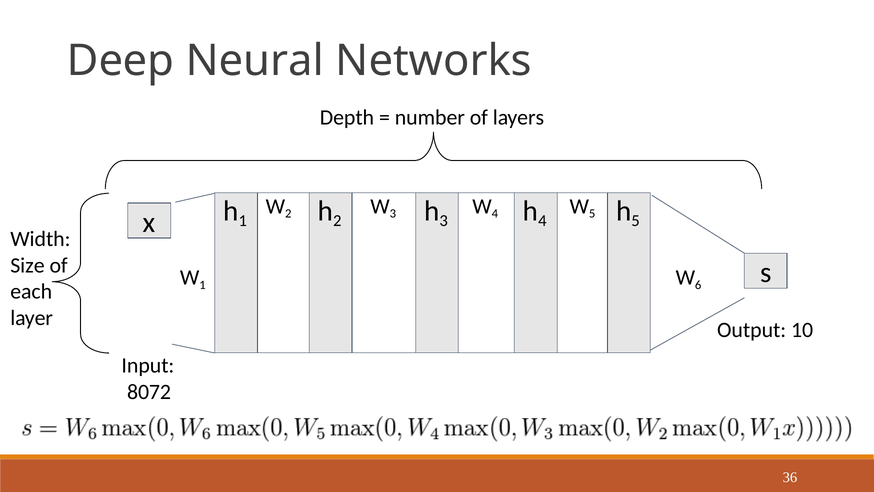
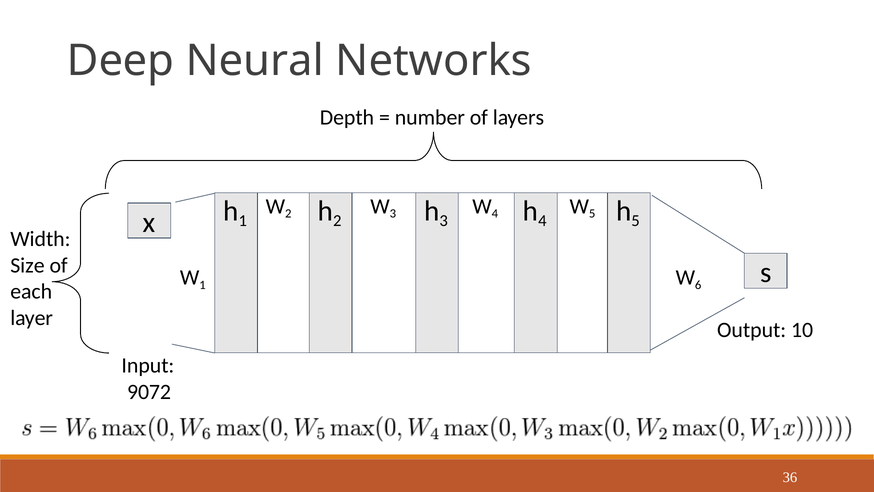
8072: 8072 -> 9072 (149, 392)
